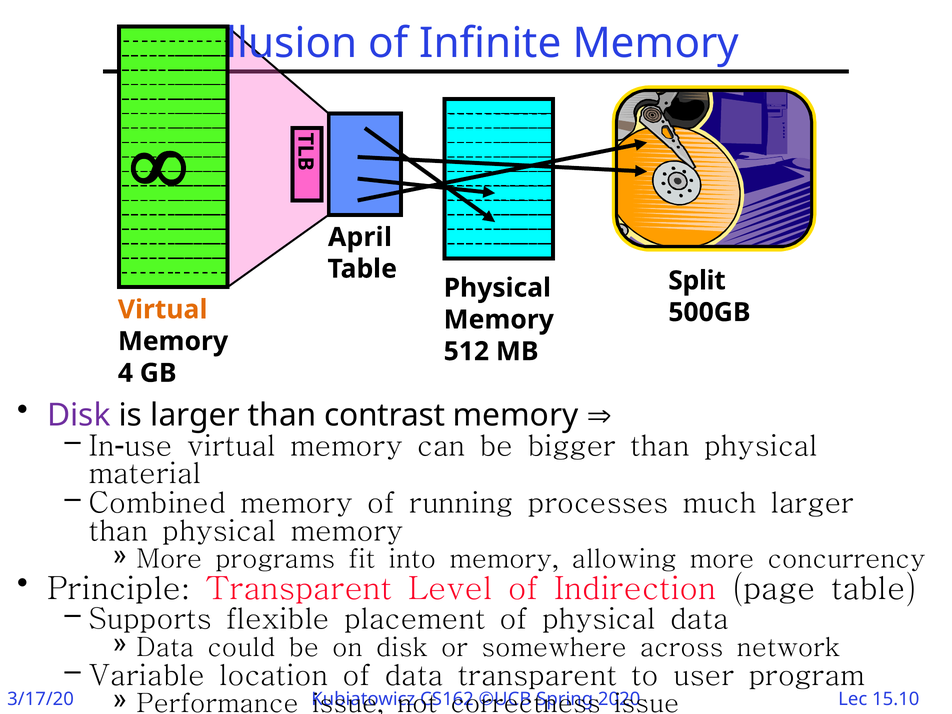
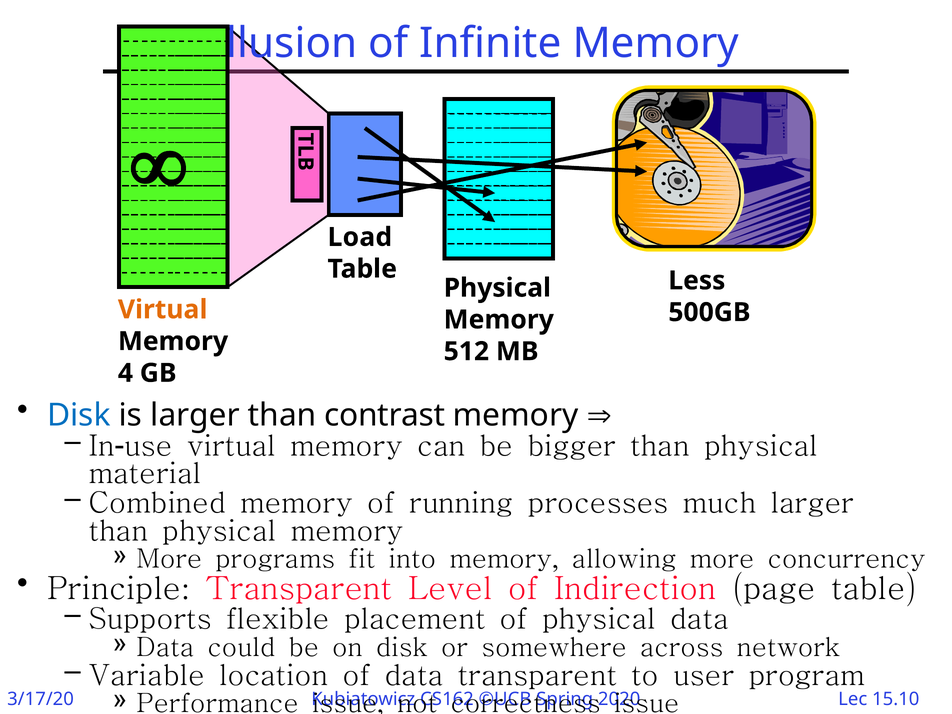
April: April -> Load (360, 237)
Split: Split -> Less (697, 281)
Disk colour: purple -> blue (79, 415)
